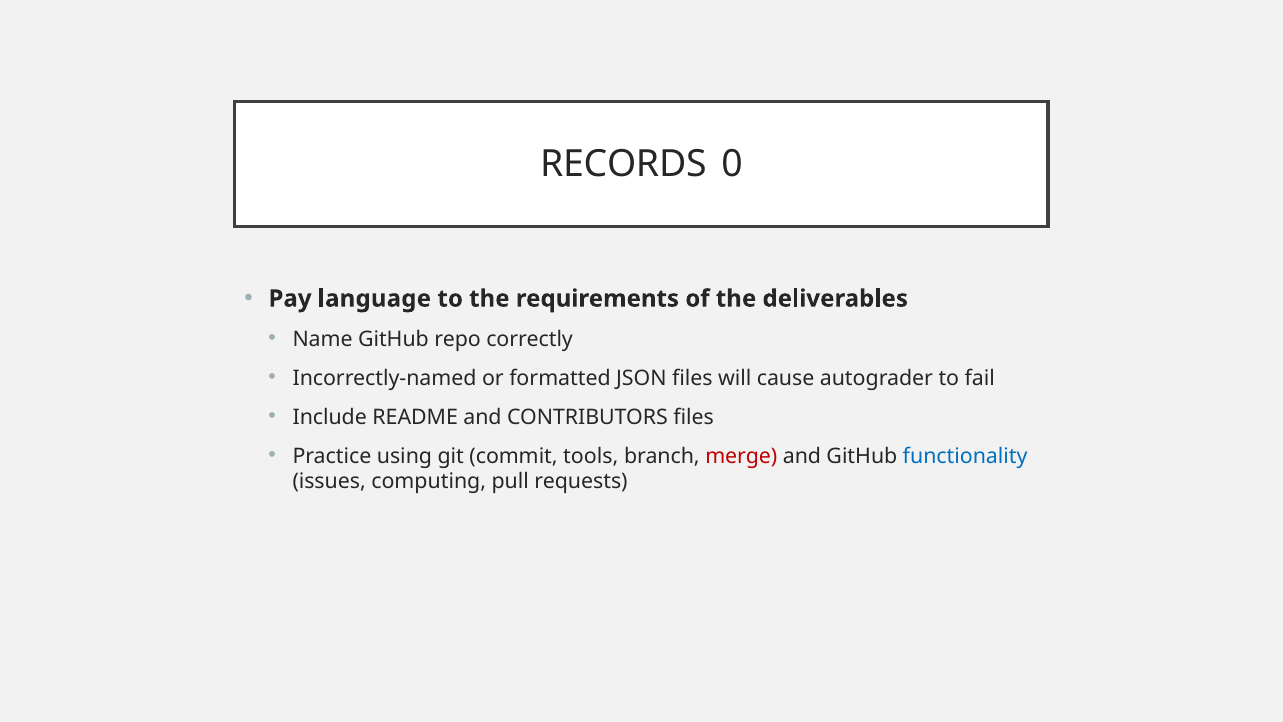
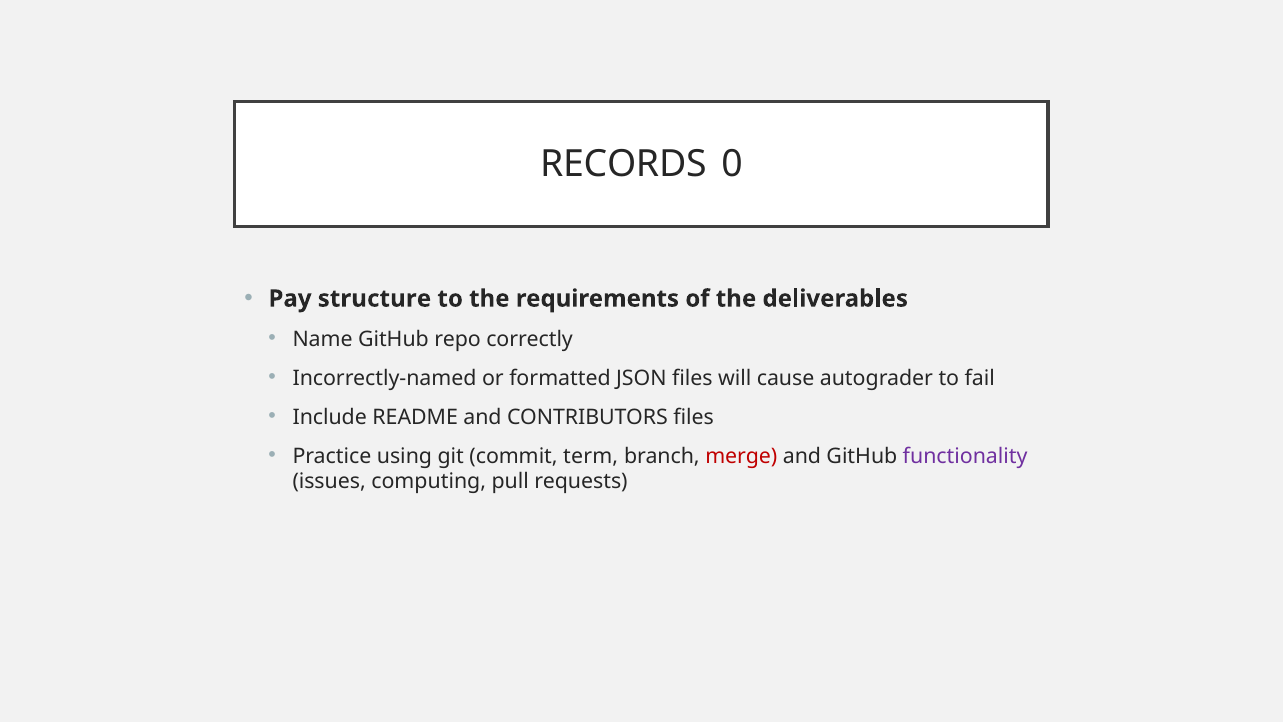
language: language -> structure (374, 299)
tools: tools -> term (591, 456)
functionality colour: blue -> purple (965, 456)
